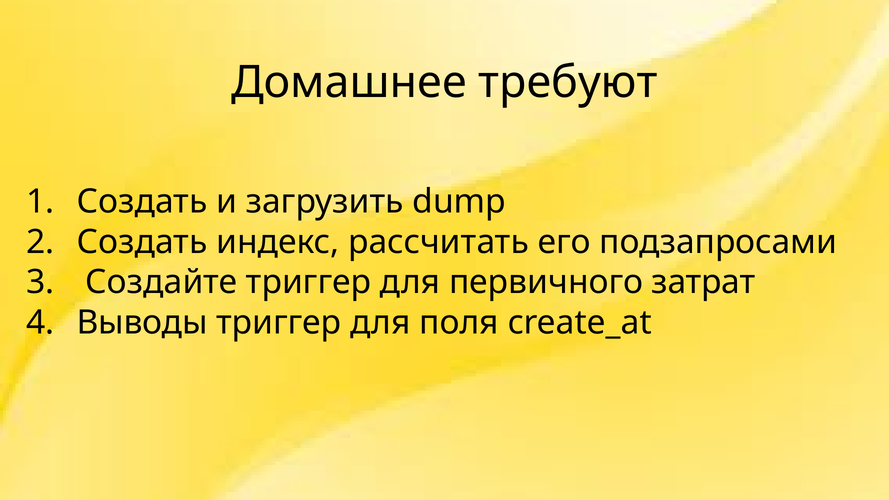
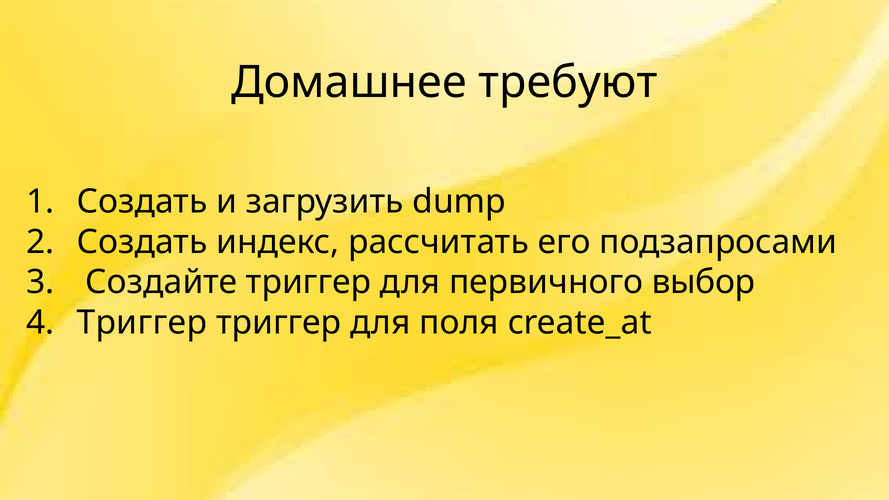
затрат: затрат -> выбор (703, 282)
Выводы: Выводы -> Триггер (142, 323)
